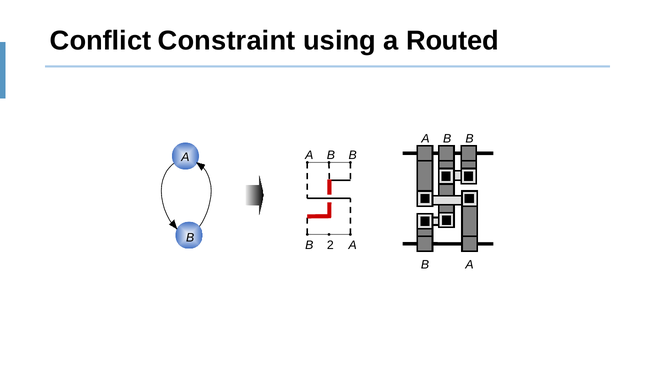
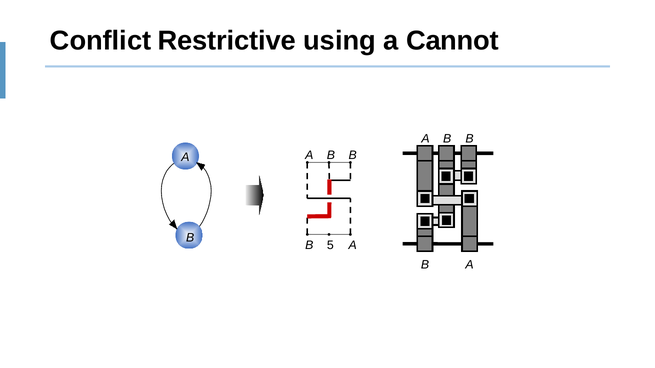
Constraint: Constraint -> Restrictive (227, 41)
Routed: Routed -> Cannot (452, 41)
2: 2 -> 5 (330, 246)
